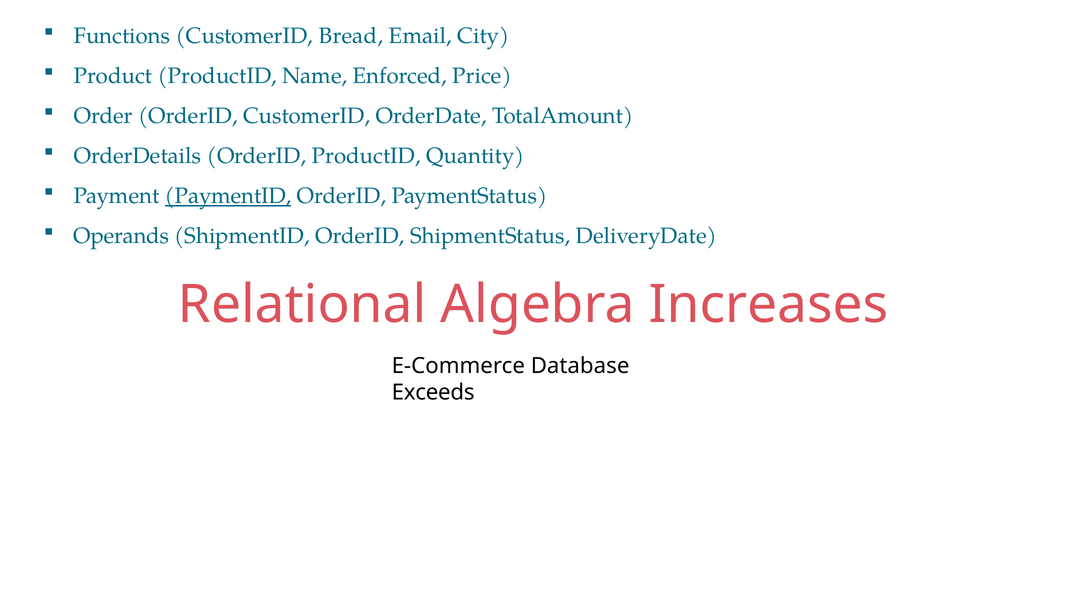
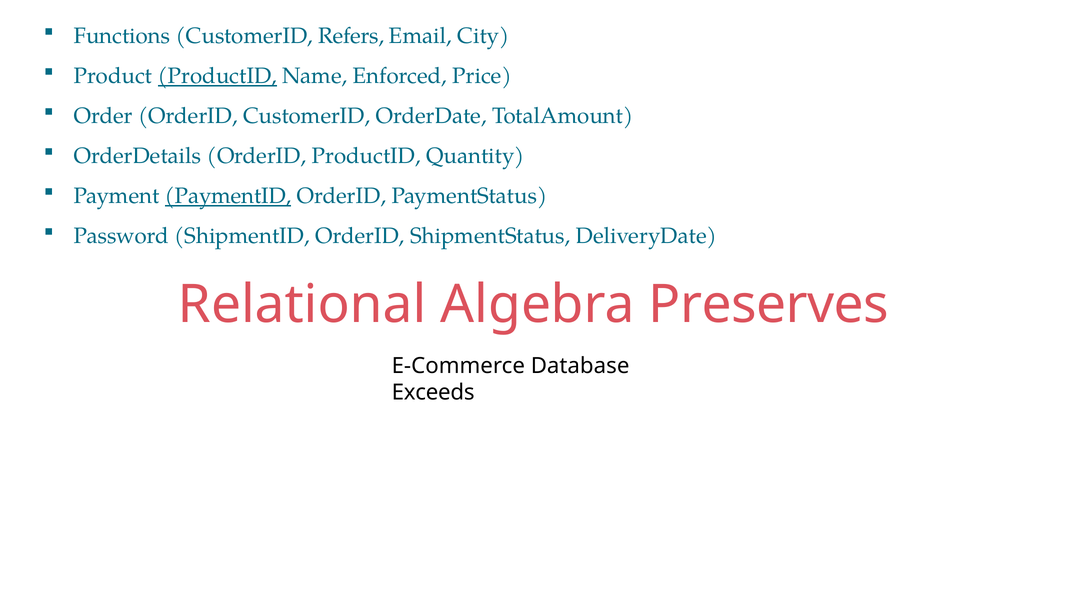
Bread: Bread -> Refers (351, 36)
ProductID underline: none -> present (217, 76)
Operands: Operands -> Password (121, 236)
Increases: Increases -> Preserves (769, 305)
